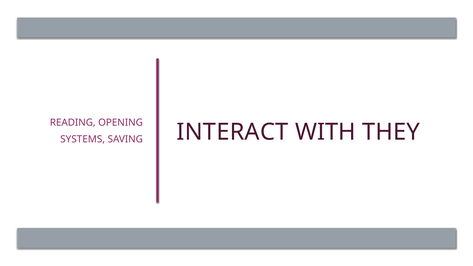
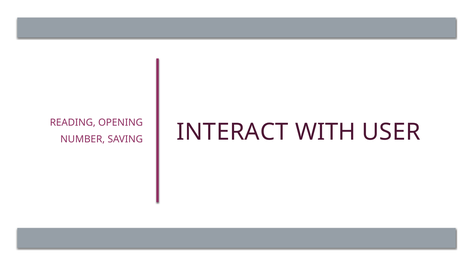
THEY: THEY -> USER (391, 132)
SYSTEMS: SYSTEMS -> NUMBER (83, 139)
